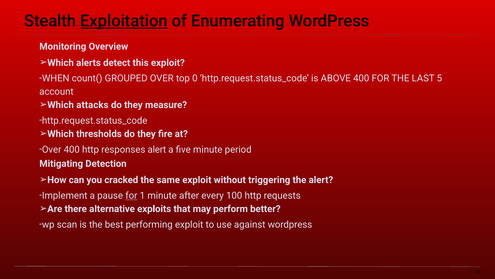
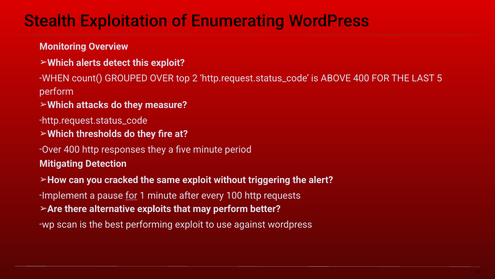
Exploitation underline: present -> none (124, 21)
0: 0 -> 2 (195, 78)
account: account -> perform (56, 92)
responses alert: alert -> they (157, 149)
